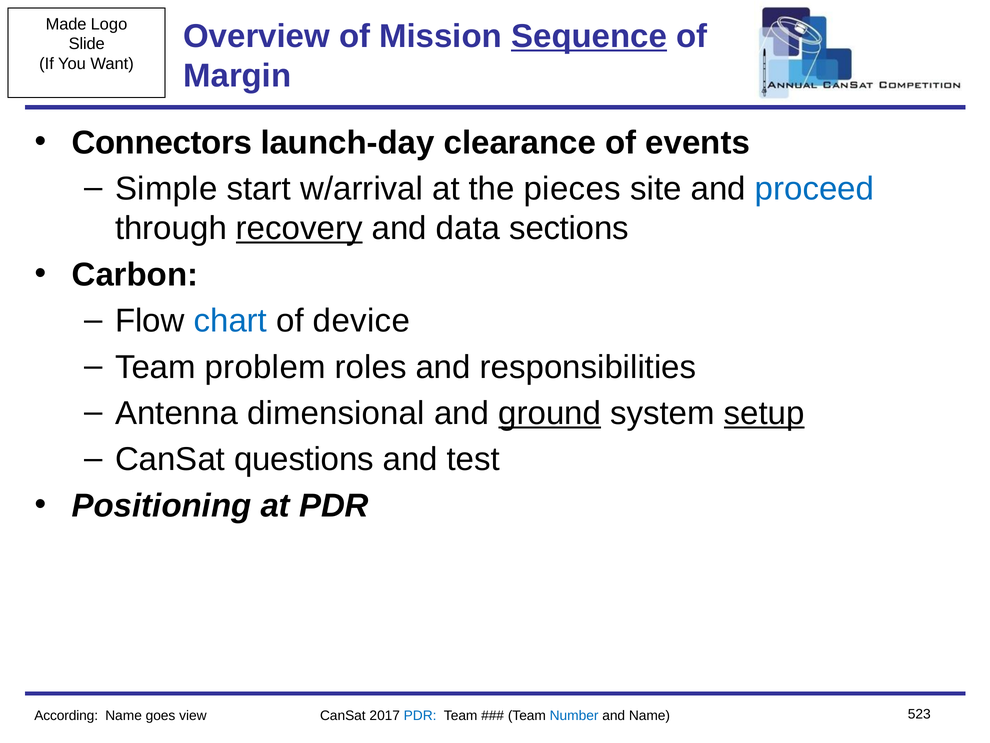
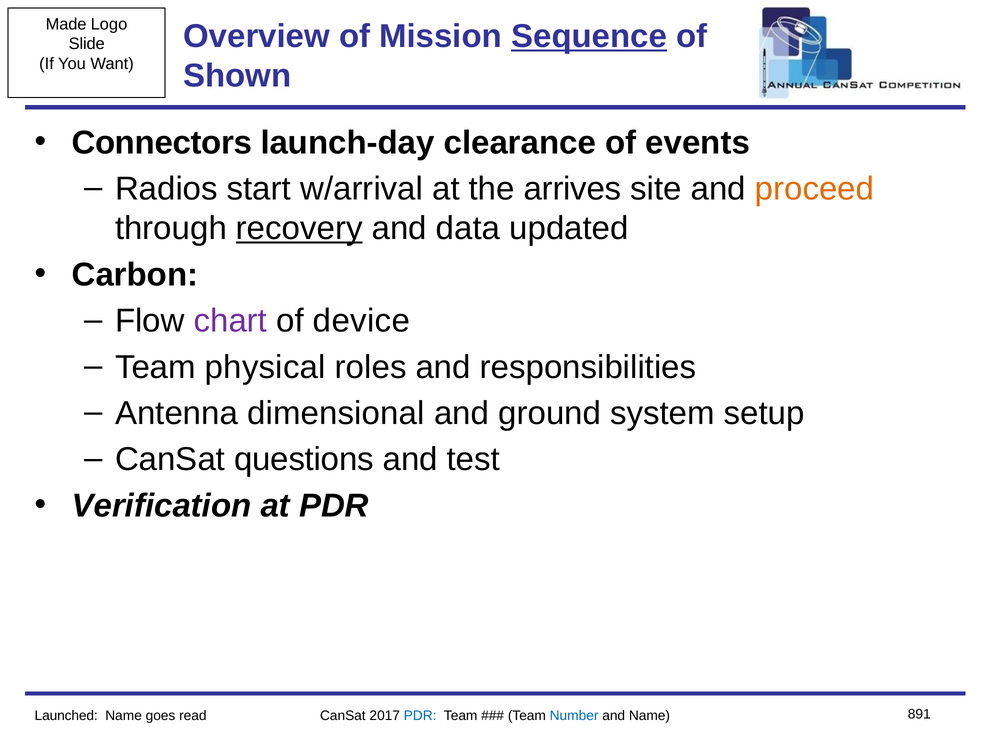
Margin: Margin -> Shown (237, 76)
Simple: Simple -> Radios (166, 189)
pieces: pieces -> arrives (573, 189)
proceed colour: blue -> orange (815, 189)
sections: sections -> updated (569, 228)
chart colour: blue -> purple (230, 321)
problem: problem -> physical (265, 367)
ground underline: present -> none (550, 413)
setup underline: present -> none (764, 413)
Positioning: Positioning -> Verification (162, 505)
According: According -> Launched (66, 715)
view: view -> read (193, 715)
523: 523 -> 891 (919, 714)
